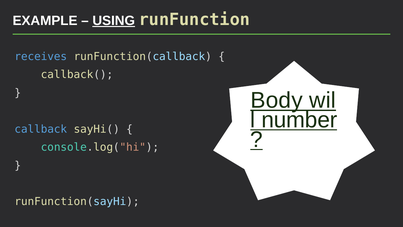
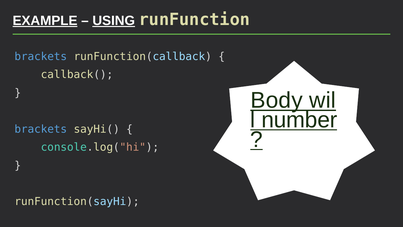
EXAMPLE underline: none -> present (45, 21)
receives: receives -> brackets (41, 56)
callback: callback -> brackets (41, 129)
